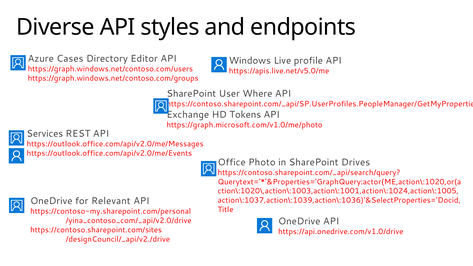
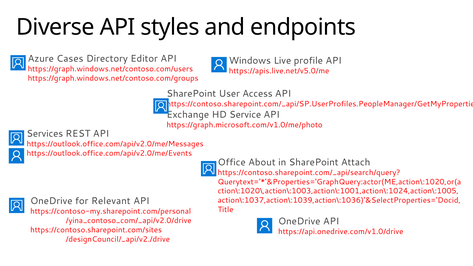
Where: Where -> Access (257, 94)
Tokens: Tokens -> Service (245, 115)
Photo: Photo -> About (262, 162)
Drives: Drives -> Attach (356, 162)
